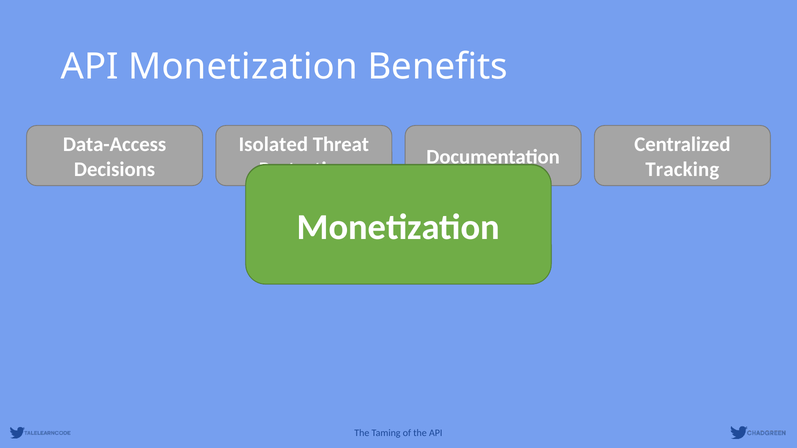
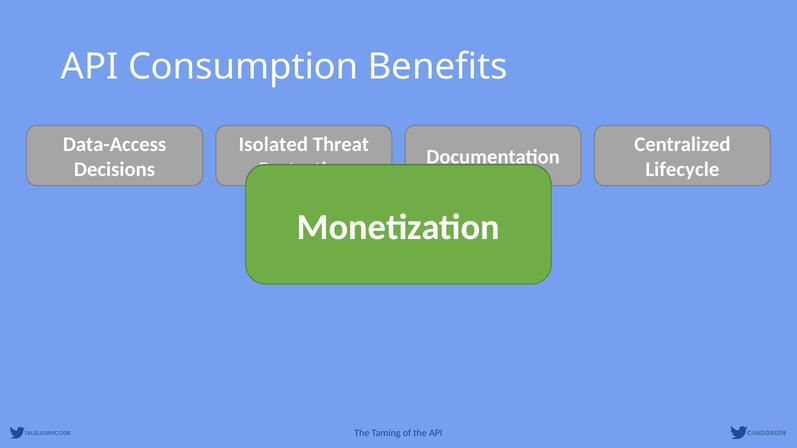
API Monetization: Monetization -> Consumption (243, 67)
Tracking: Tracking -> Lifecycle (682, 170)
